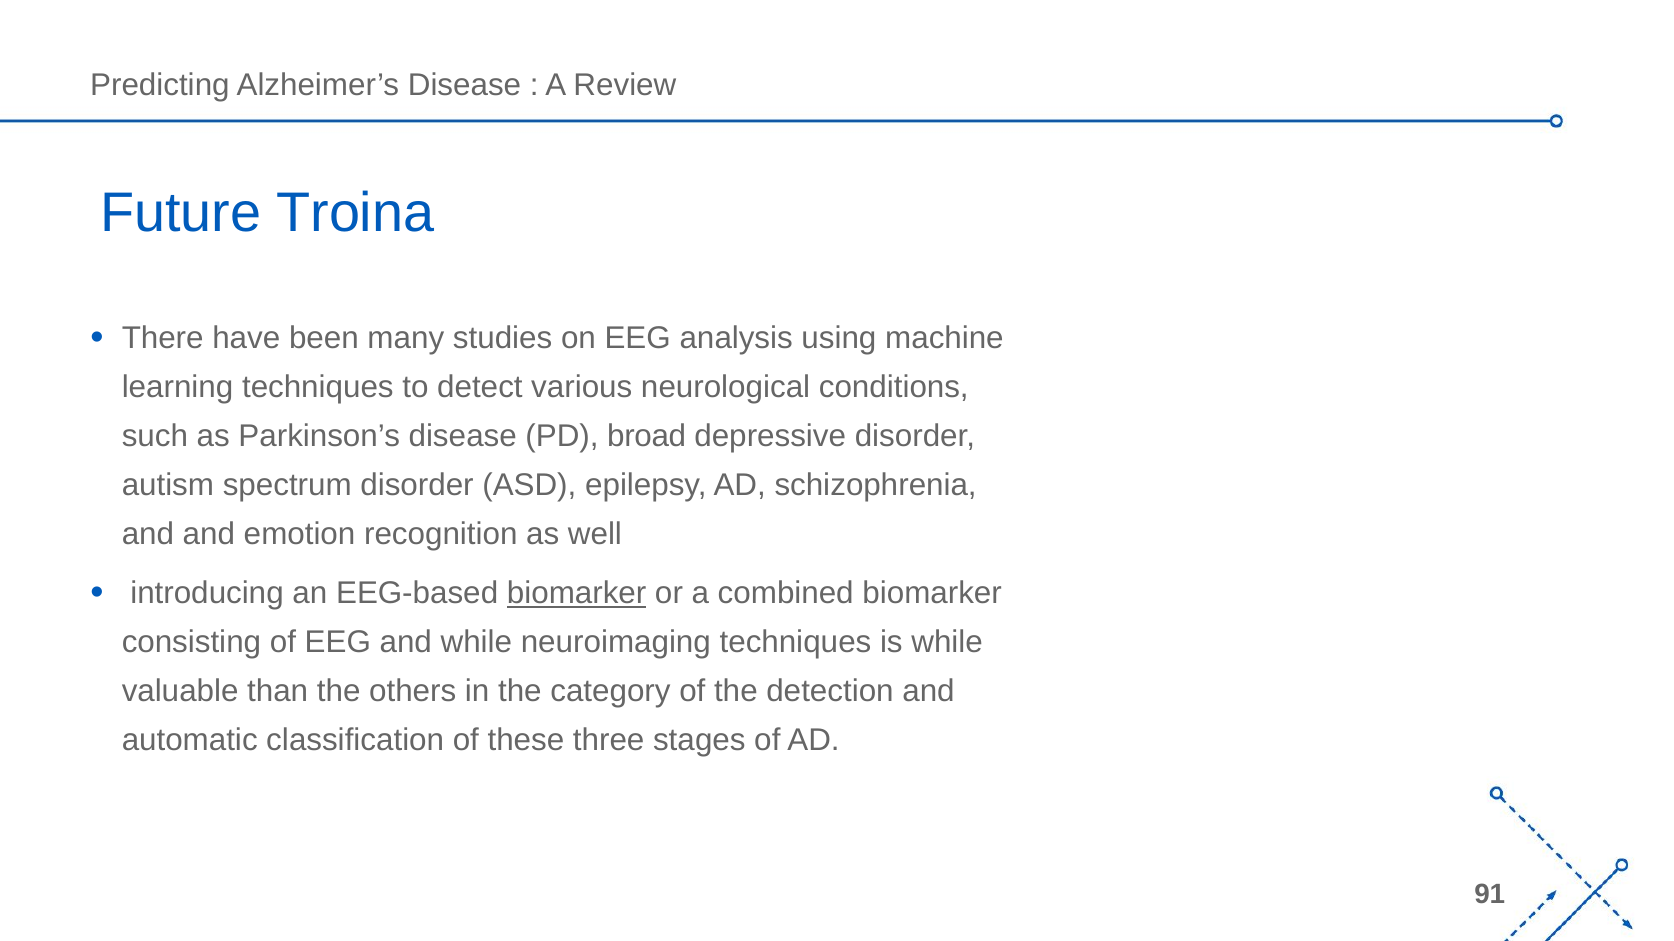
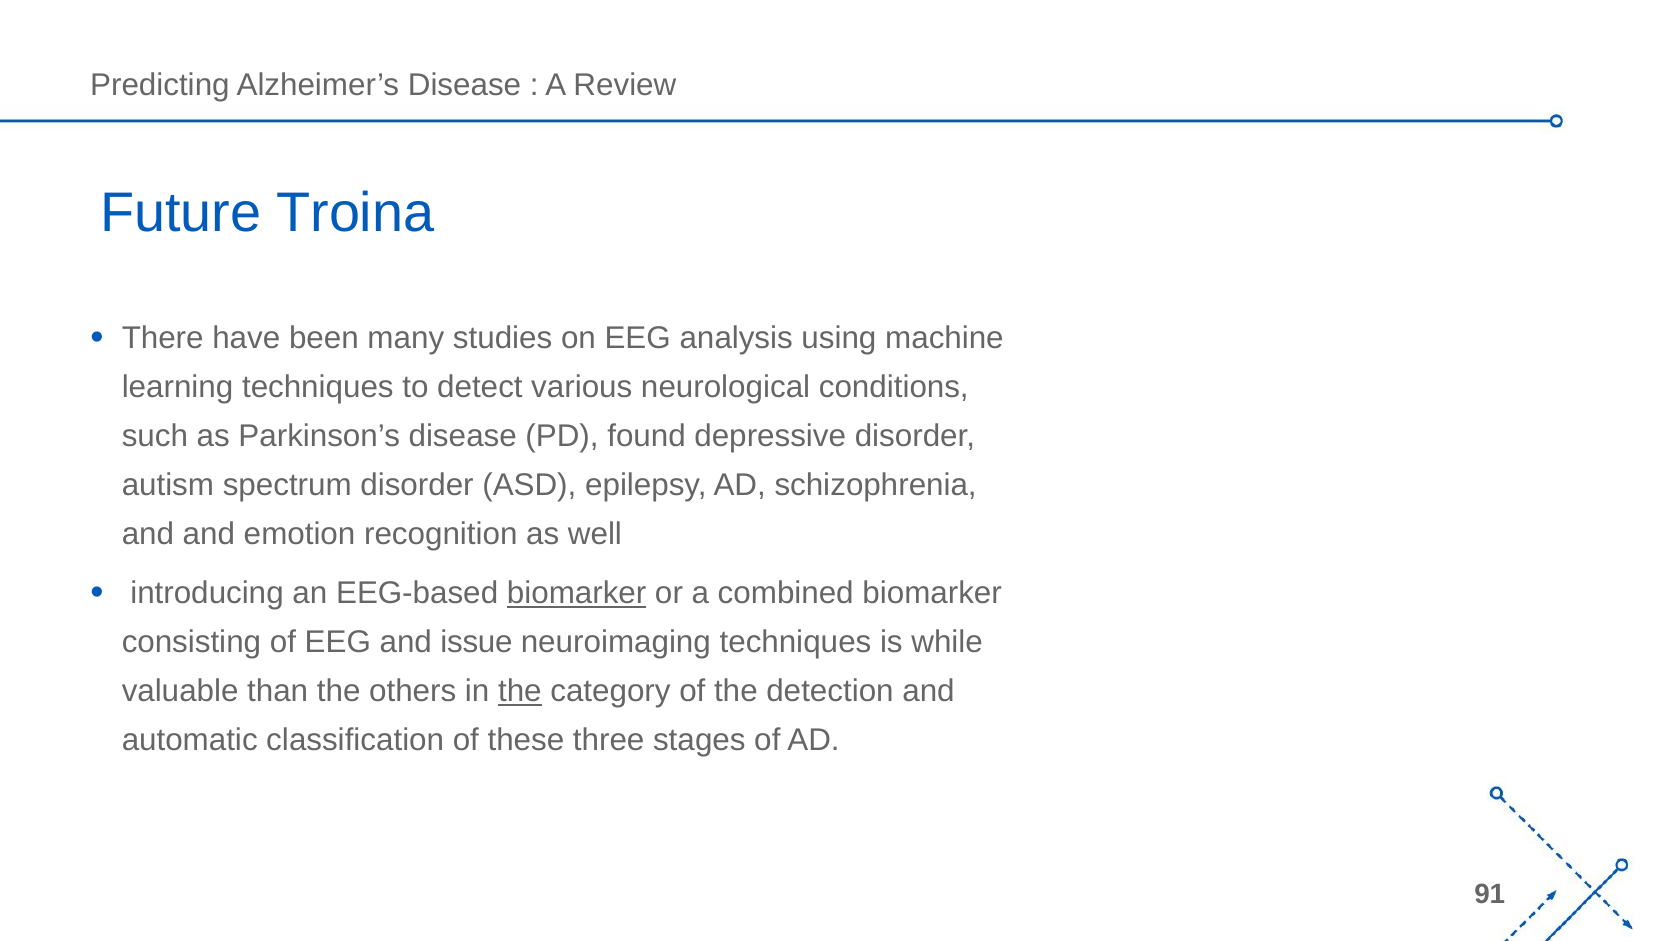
broad: broad -> found (647, 437)
and while: while -> issue (476, 643)
the underline: none -> present (520, 692)
